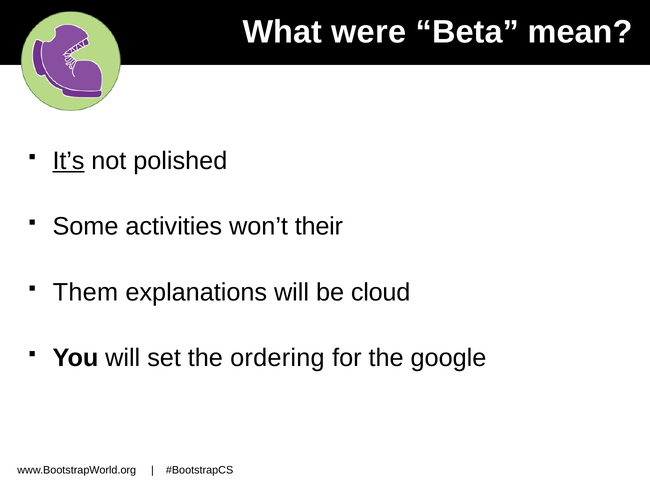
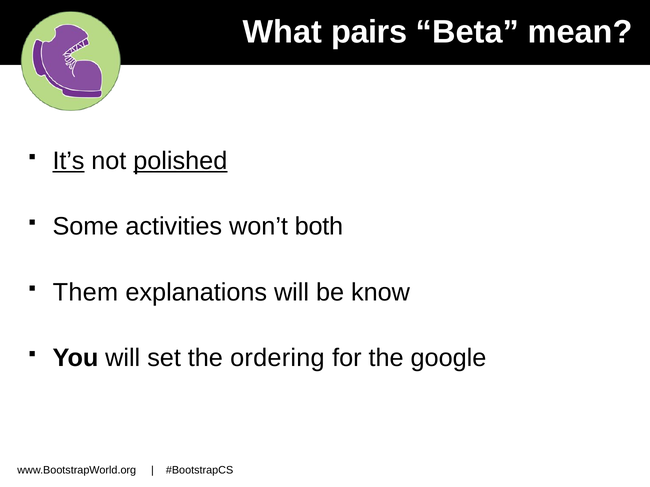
were: were -> pairs (369, 32)
polished underline: none -> present (180, 161)
their: their -> both (319, 227)
cloud: cloud -> know (381, 293)
